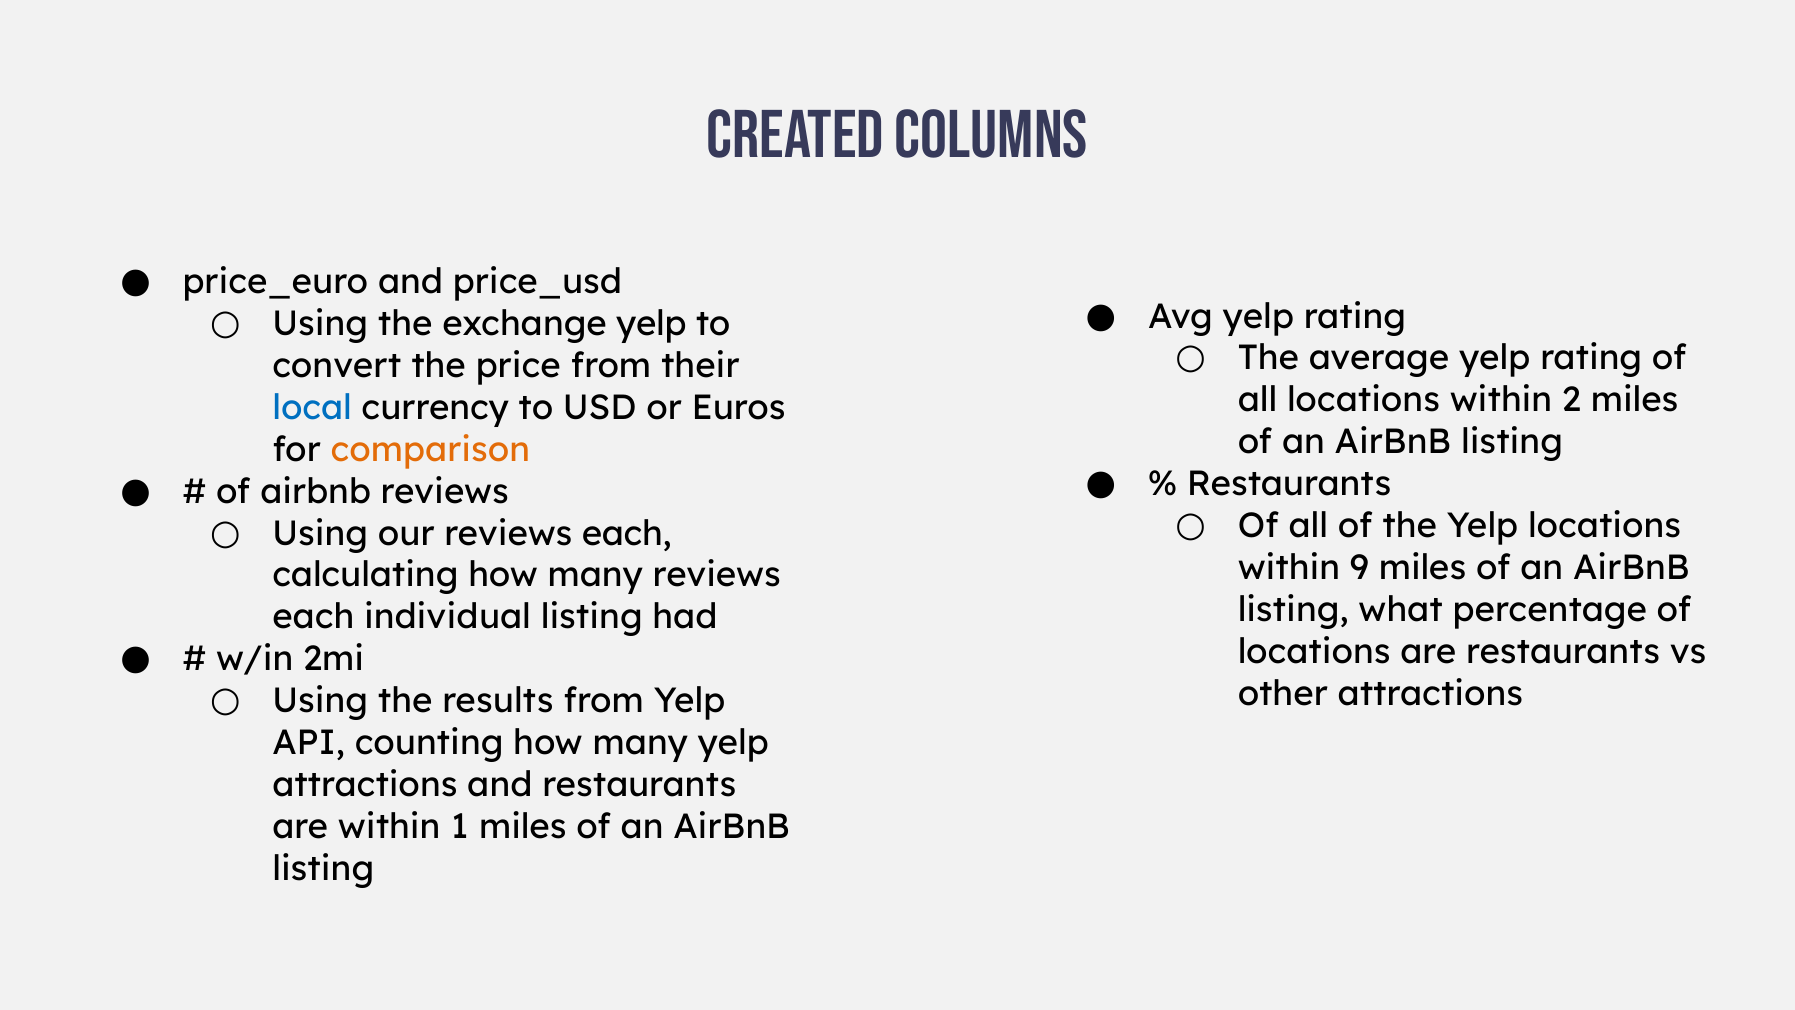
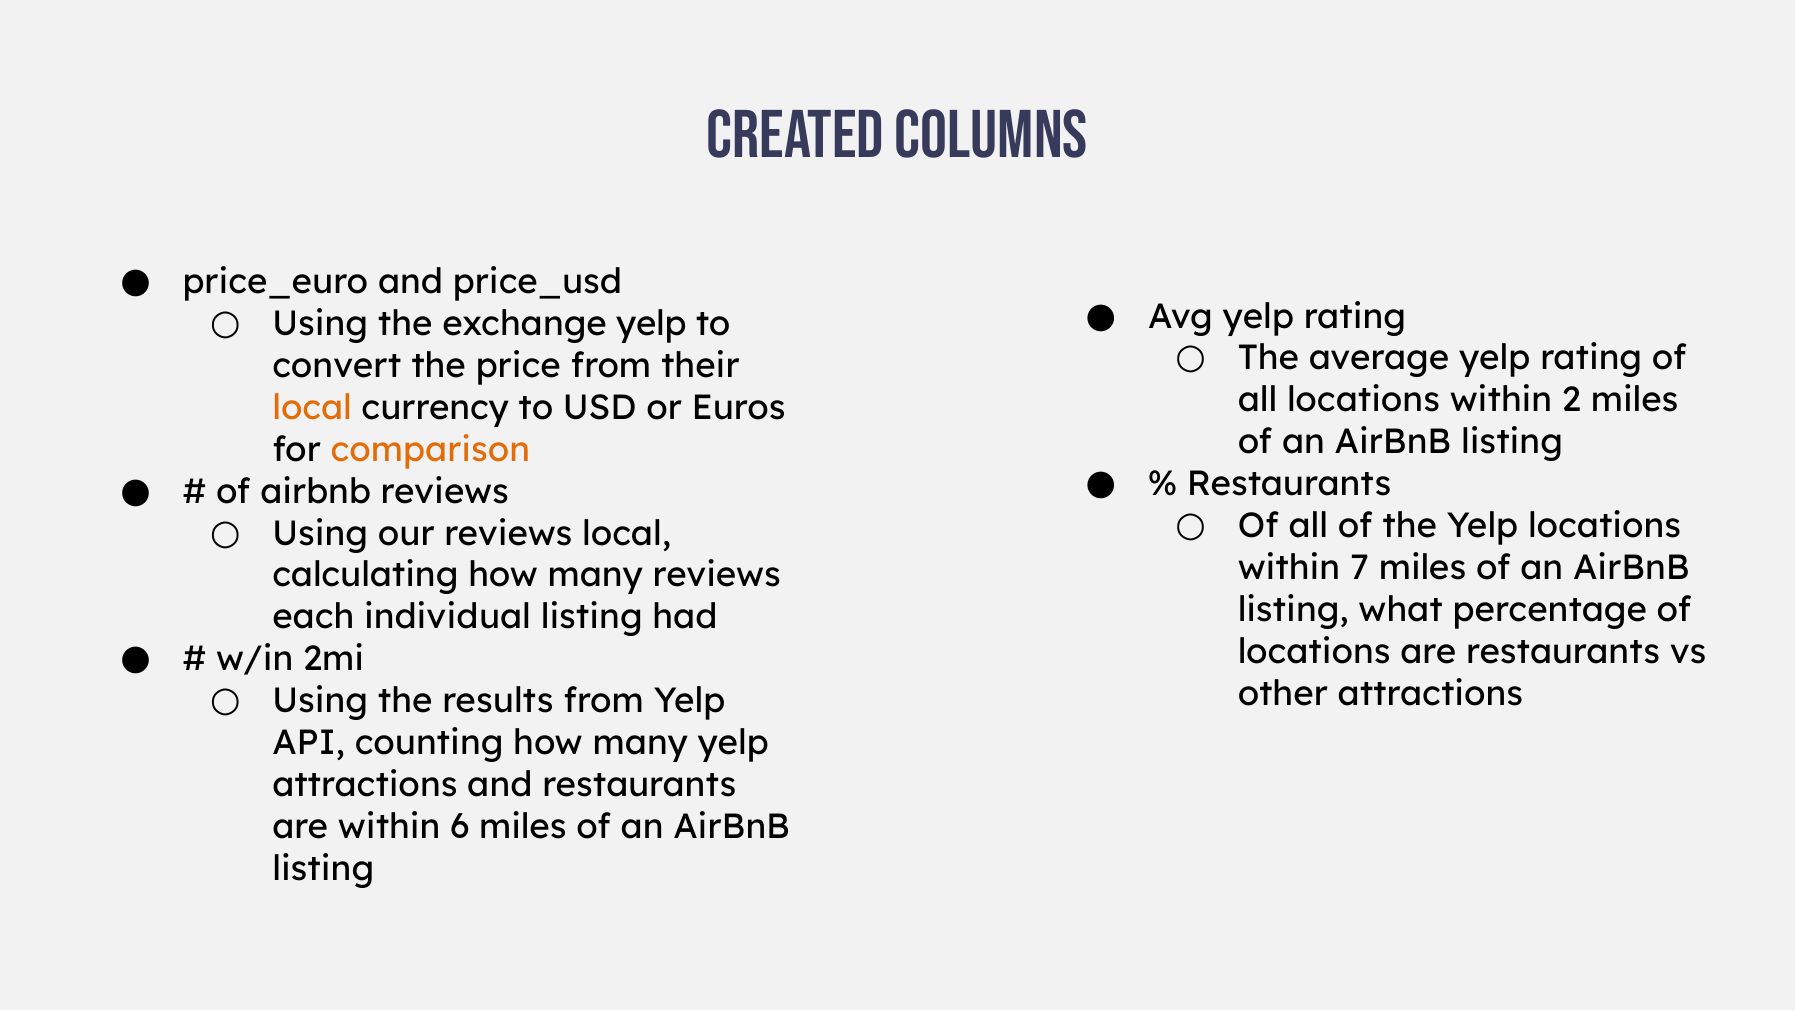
local colour: blue -> orange (312, 408)
our reviews each: each -> local (627, 533)
9: 9 -> 7 (1359, 568)
1: 1 -> 6 (460, 827)
